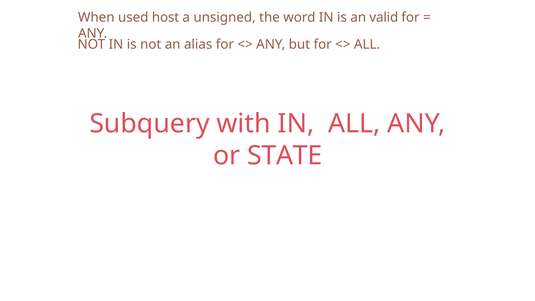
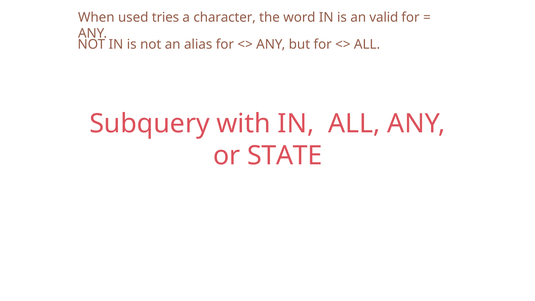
host: host -> tries (166, 17)
unsigned: unsigned -> character (225, 17)
